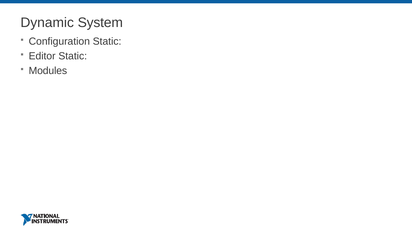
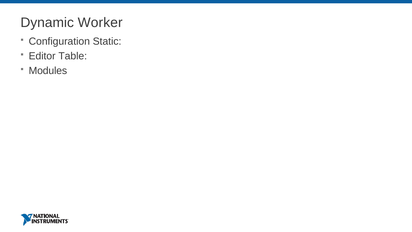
System: System -> Worker (100, 23)
Editor Static: Static -> Table (73, 56)
